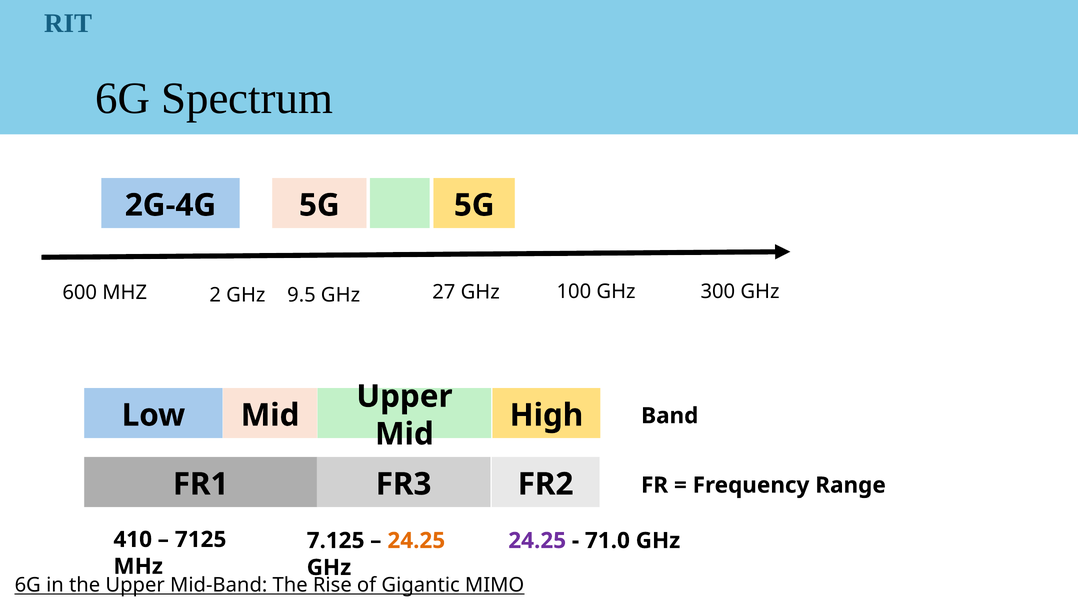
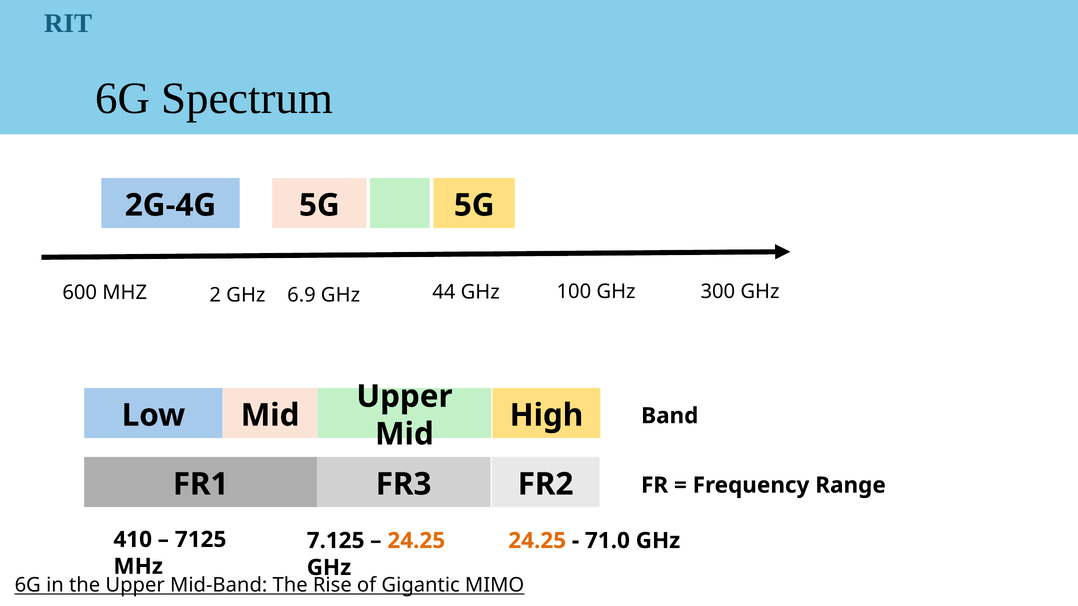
9.5: 9.5 -> 6.9 (301, 295)
27: 27 -> 44 (444, 292)
24.25 colour: purple -> orange (537, 541)
